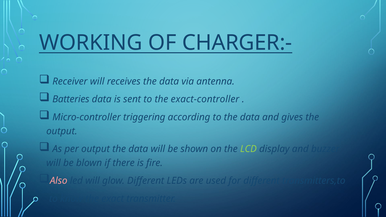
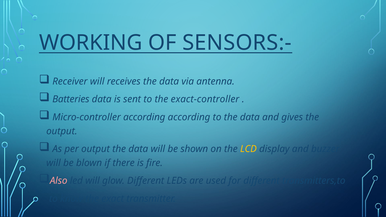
CHARGER:-: CHARGER:- -> SENSORS:- (237, 43)
Micro-controller triggering: triggering -> according (144, 117)
LCD colour: light green -> yellow (248, 149)
